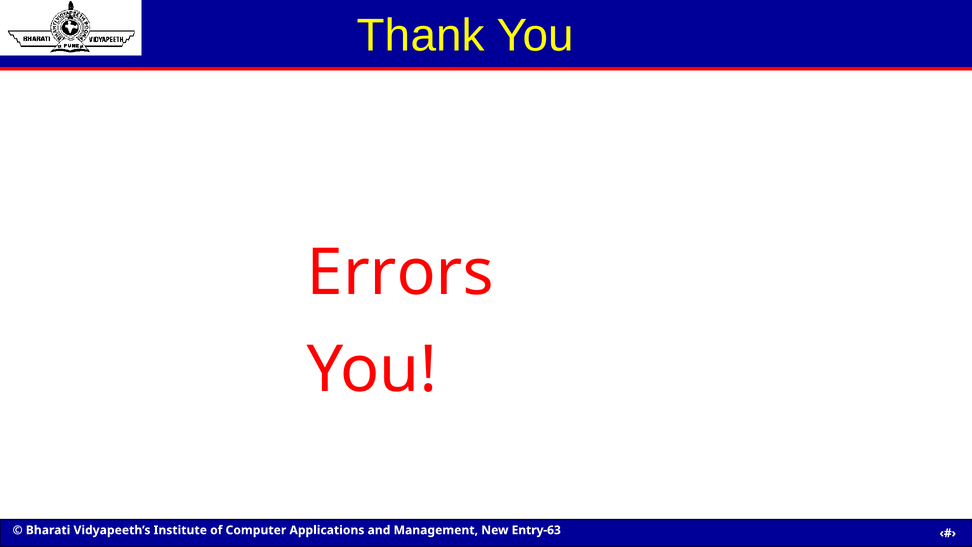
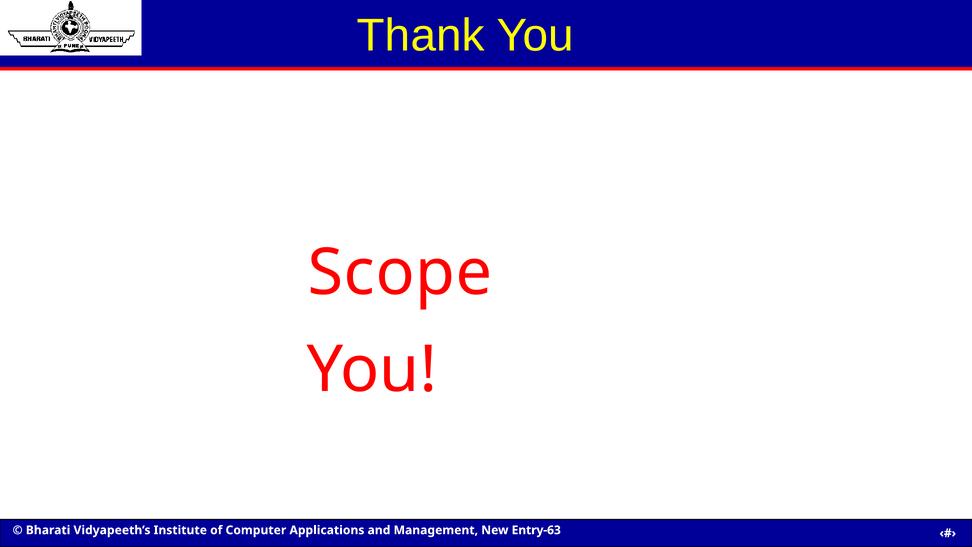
Errors: Errors -> Scope (400, 273)
